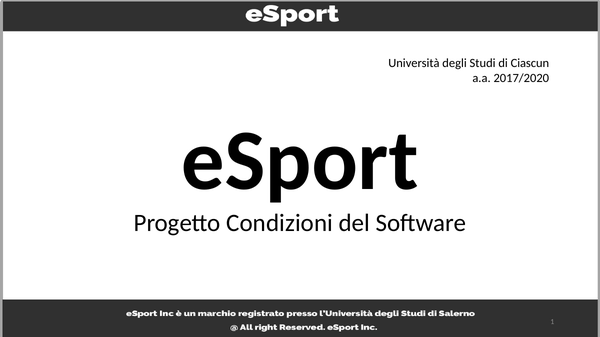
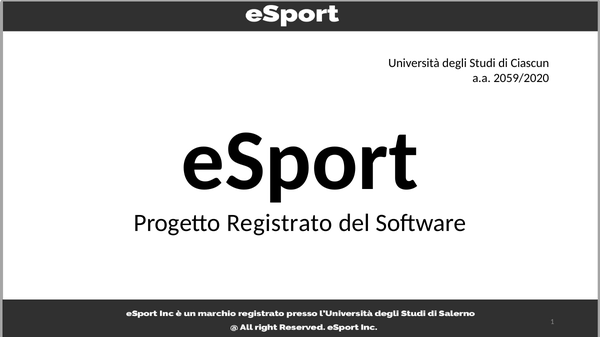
2017/2020: 2017/2020 -> 2059/2020 (521, 78)
Condizioni: Condizioni -> Registrato (280, 224)
